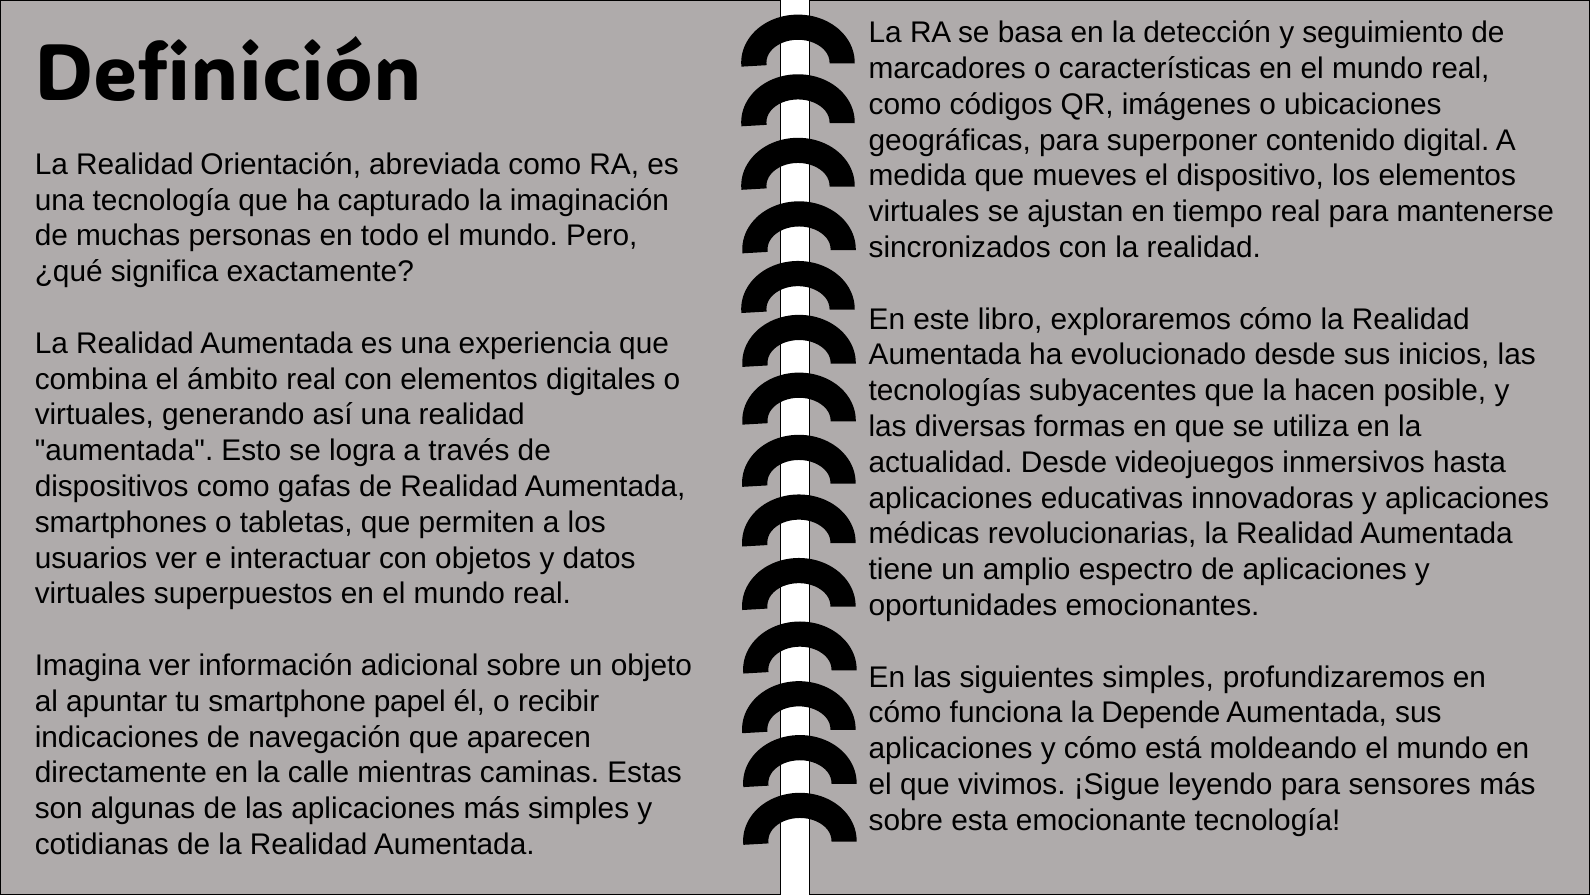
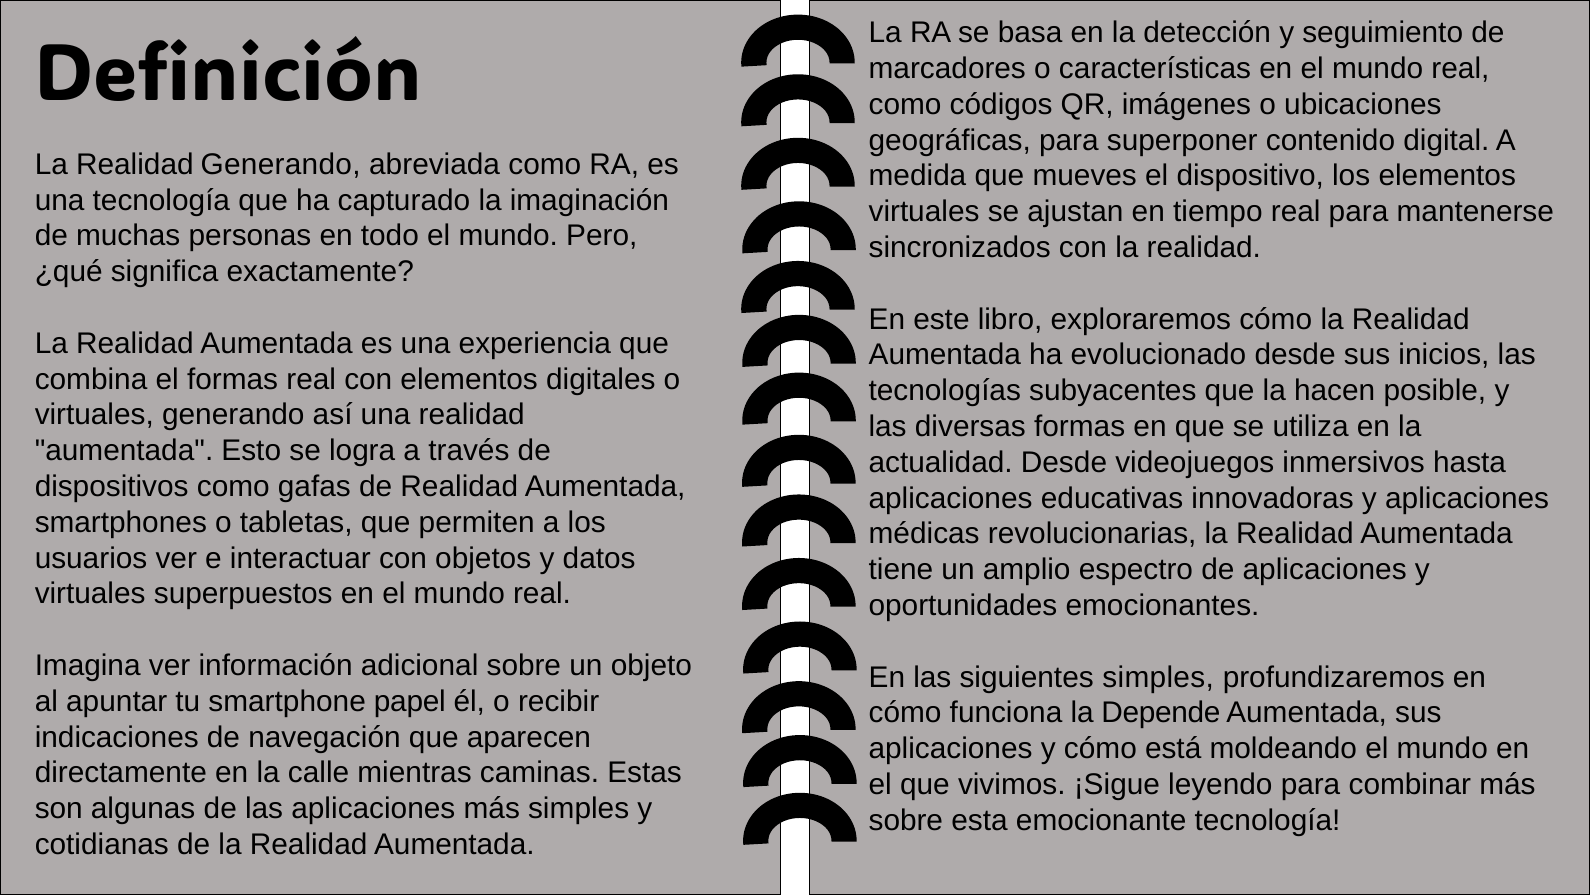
Realidad Orientación: Orientación -> Generando (281, 164)
el ámbito: ámbito -> formas (233, 379)
sensores: sensores -> combinar (1410, 784)
